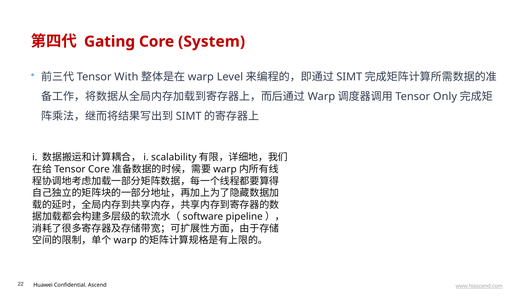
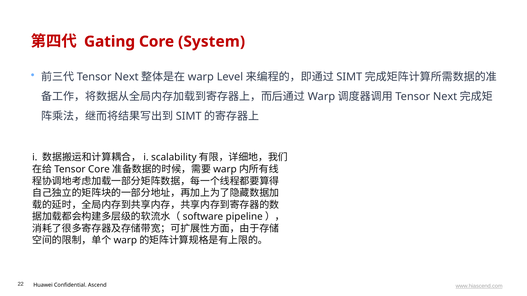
With: With -> Next (126, 77)
Only: Only -> Next (445, 97)
